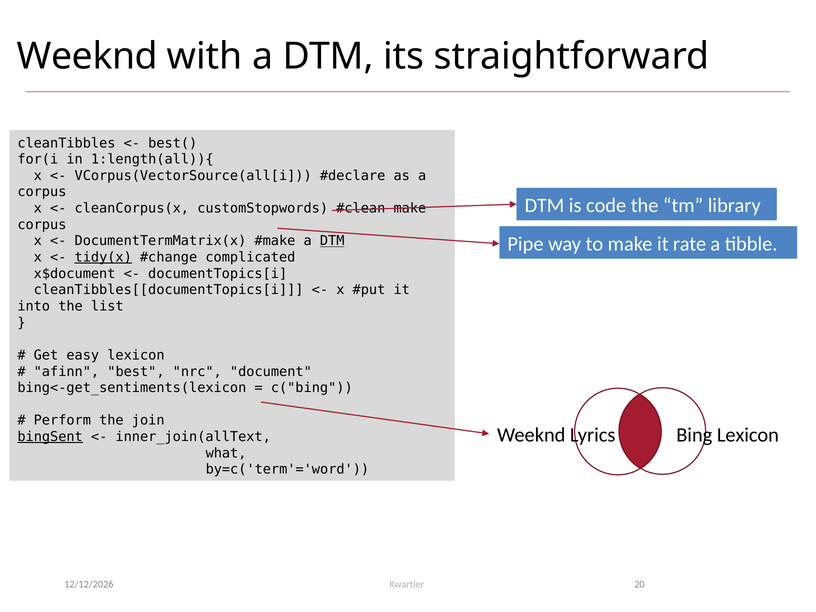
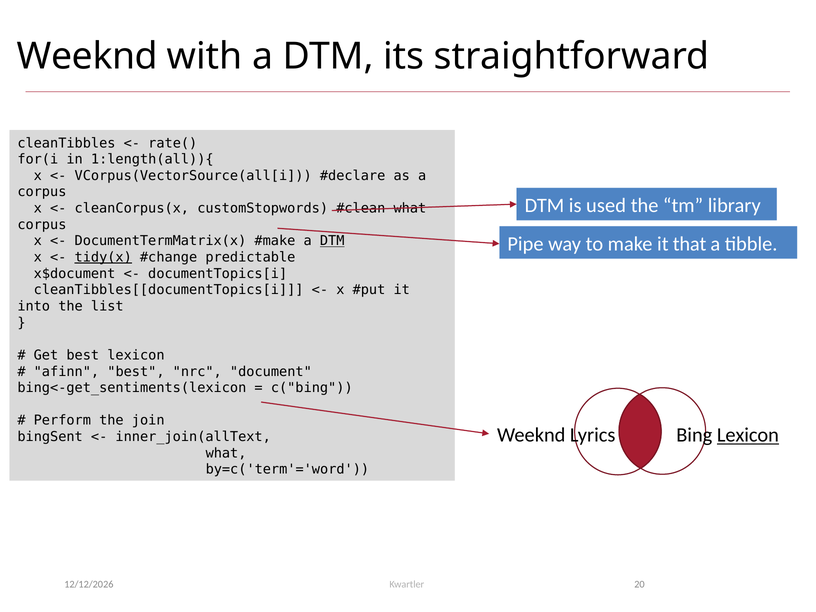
best(: best( -> rate( (173, 143)
code: code -> used (606, 206)
make: make -> what (410, 208)
rate: rate -> that (690, 244)
complicated: complicated -> predictable (250, 257)
Get easy: easy -> best (83, 355)
Lexicon underline: none -> present (748, 435)
bingSent underline: present -> none (50, 437)
